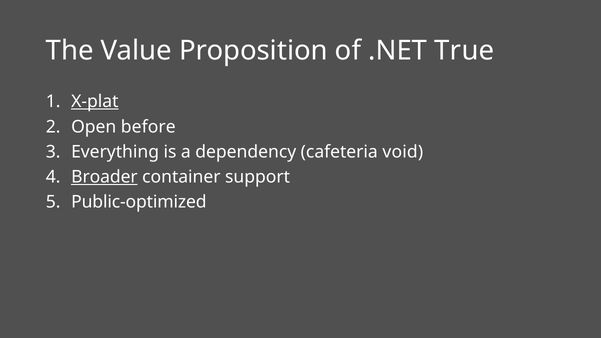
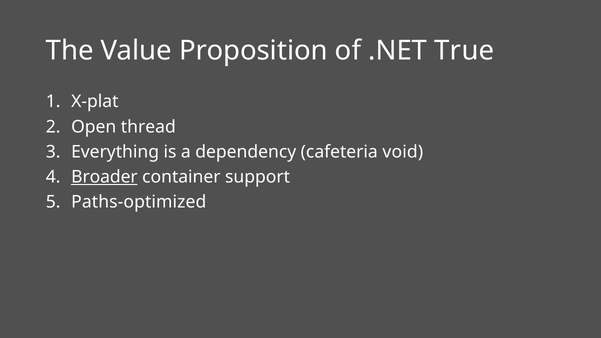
X-plat underline: present -> none (95, 102)
before: before -> thread (148, 127)
Public-optimized: Public-optimized -> Paths-optimized (139, 202)
